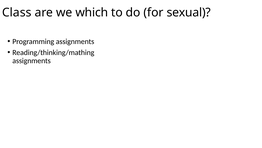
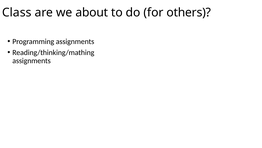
which: which -> about (92, 12)
sexual: sexual -> others (189, 12)
